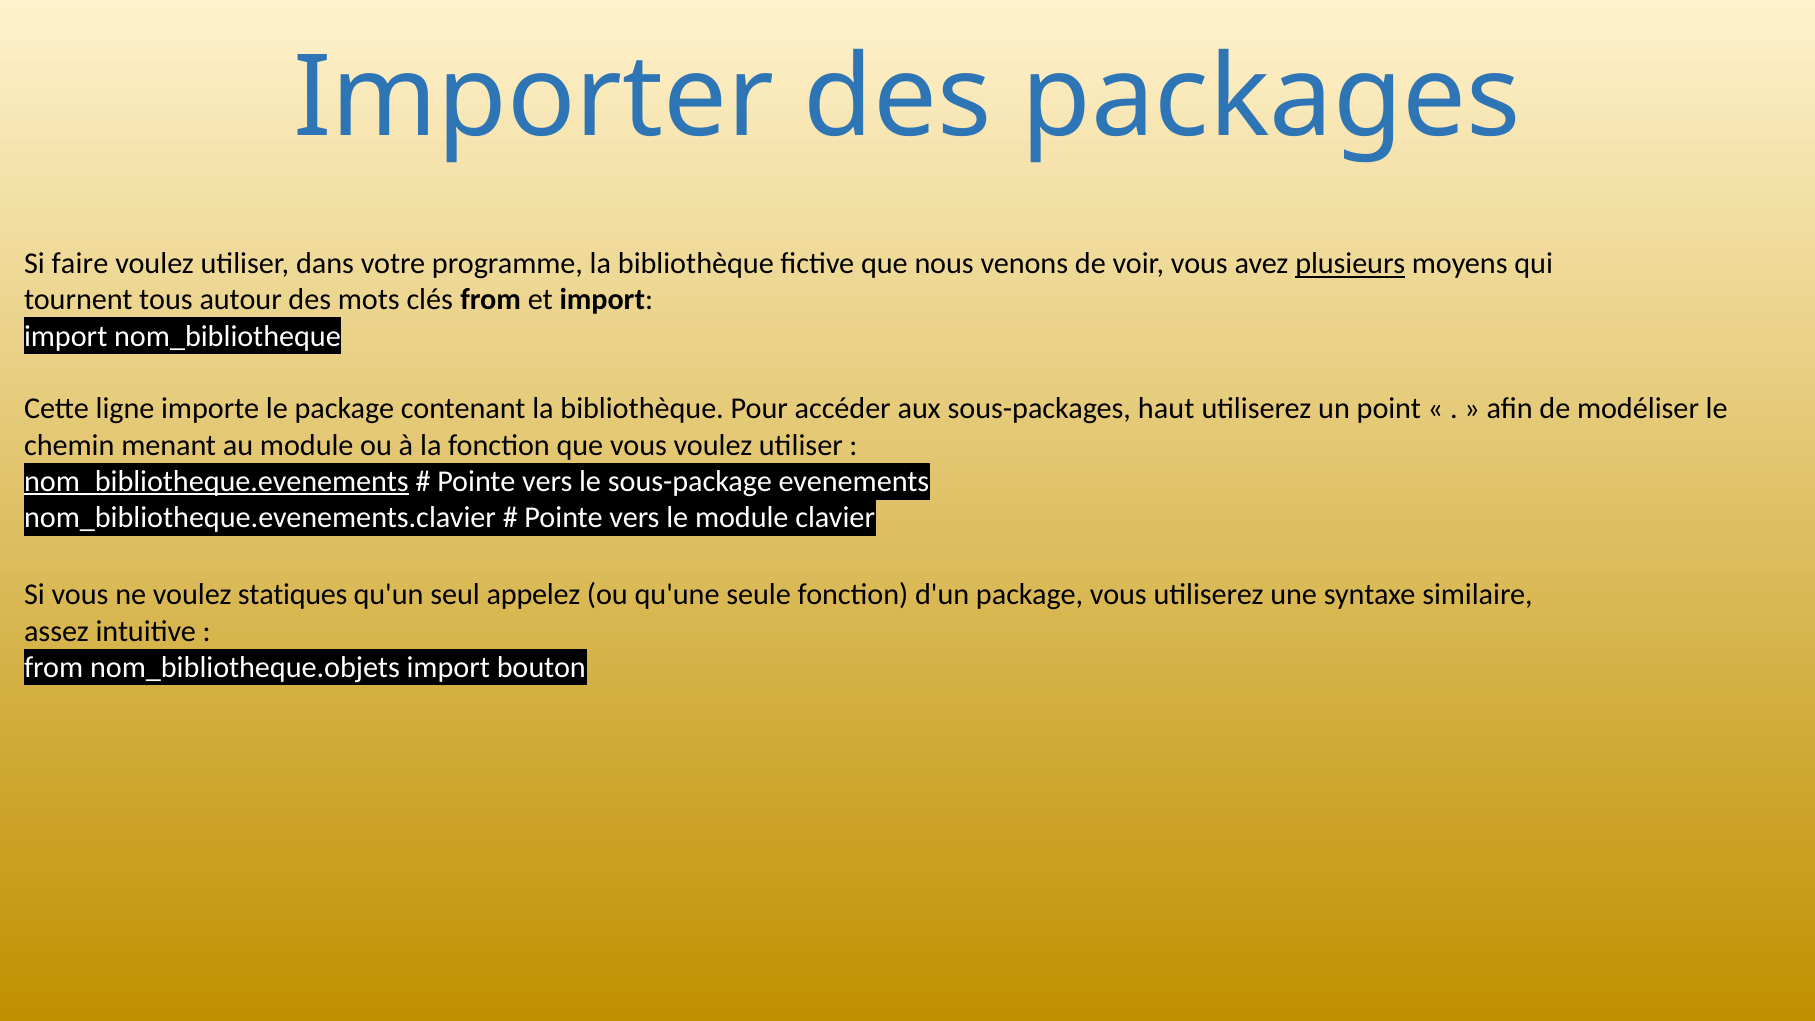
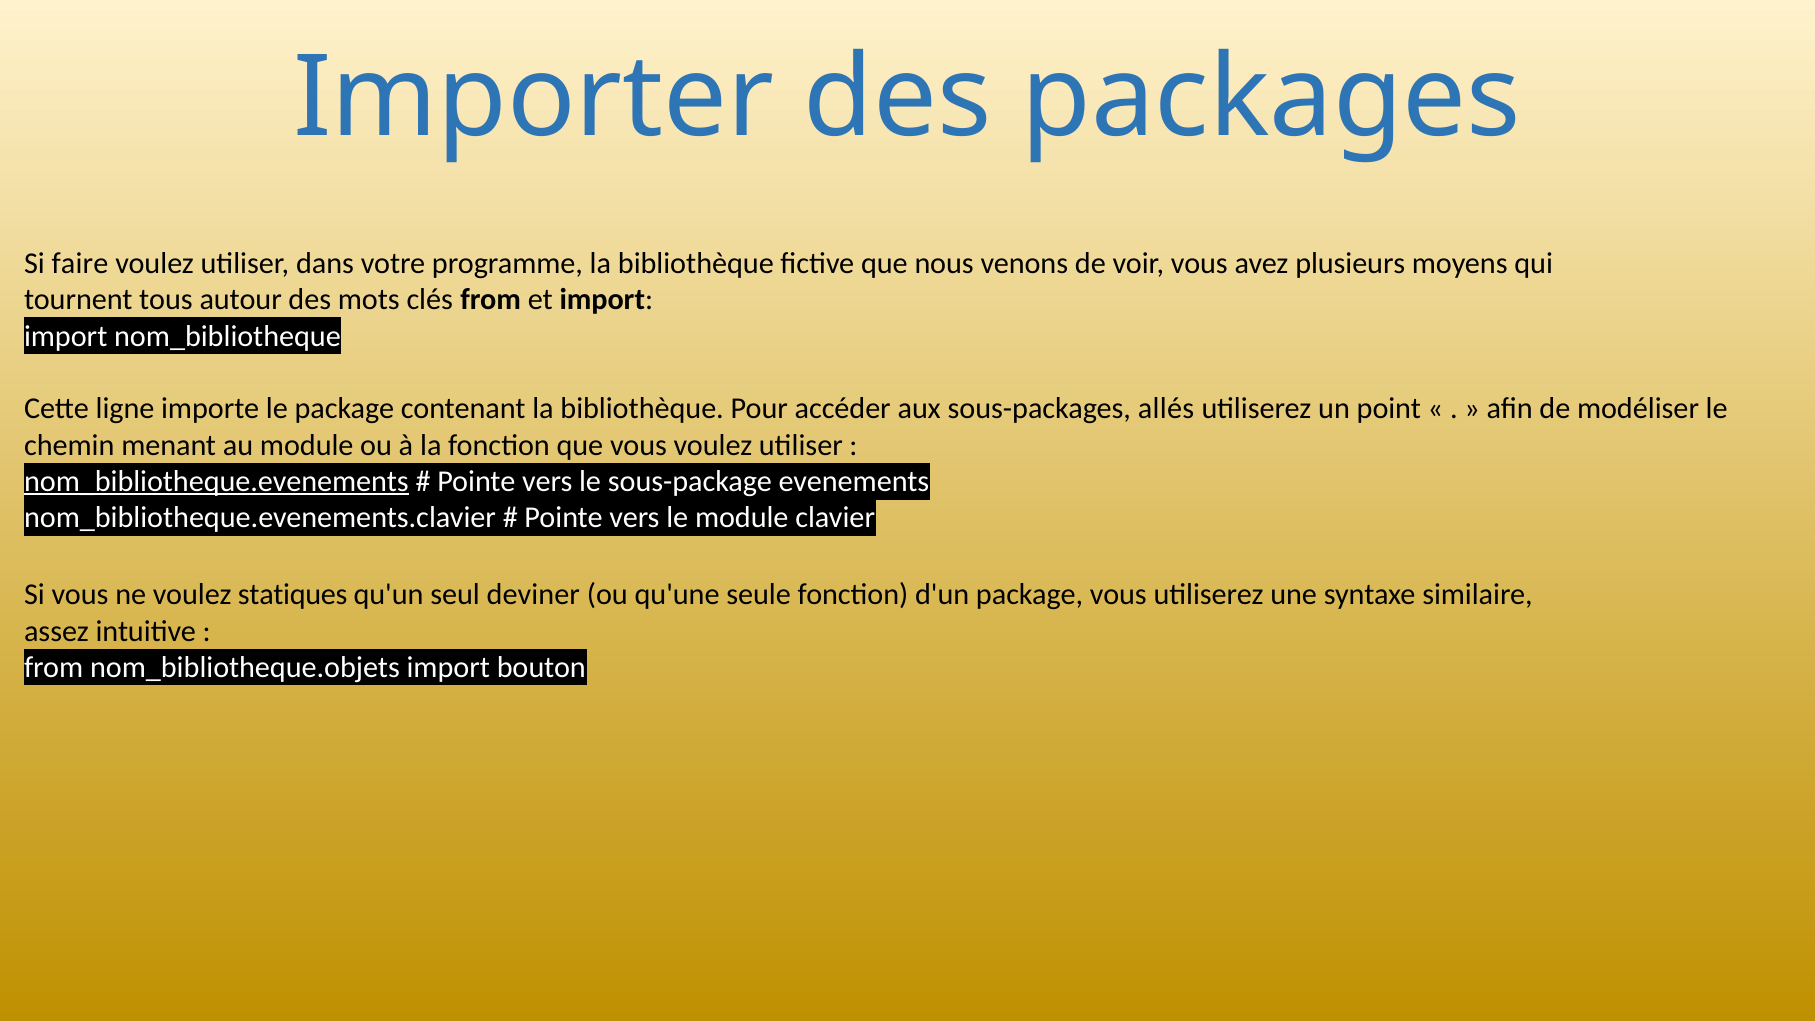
plusieurs underline: present -> none (1350, 264)
haut: haut -> allés (1166, 409)
appelez: appelez -> deviner (533, 595)
